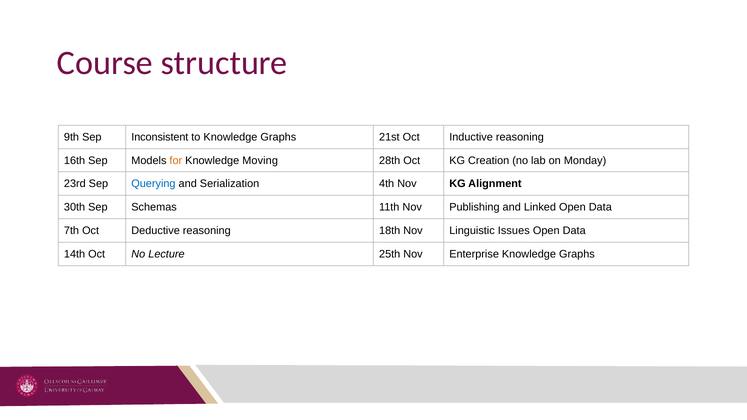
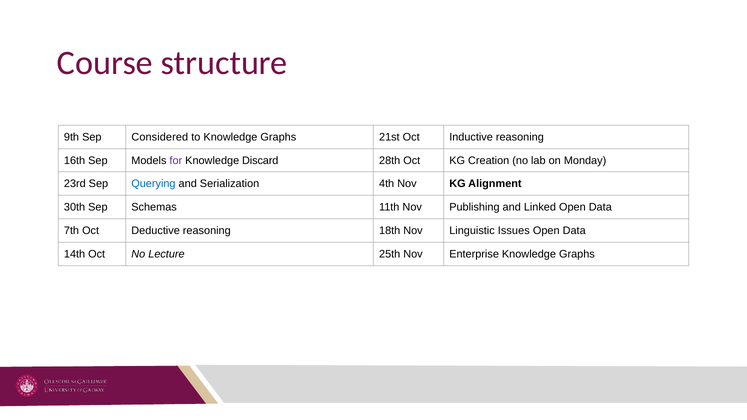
Inconsistent: Inconsistent -> Considered (160, 137)
for colour: orange -> purple (176, 160)
Moving: Moving -> Discard (260, 160)
